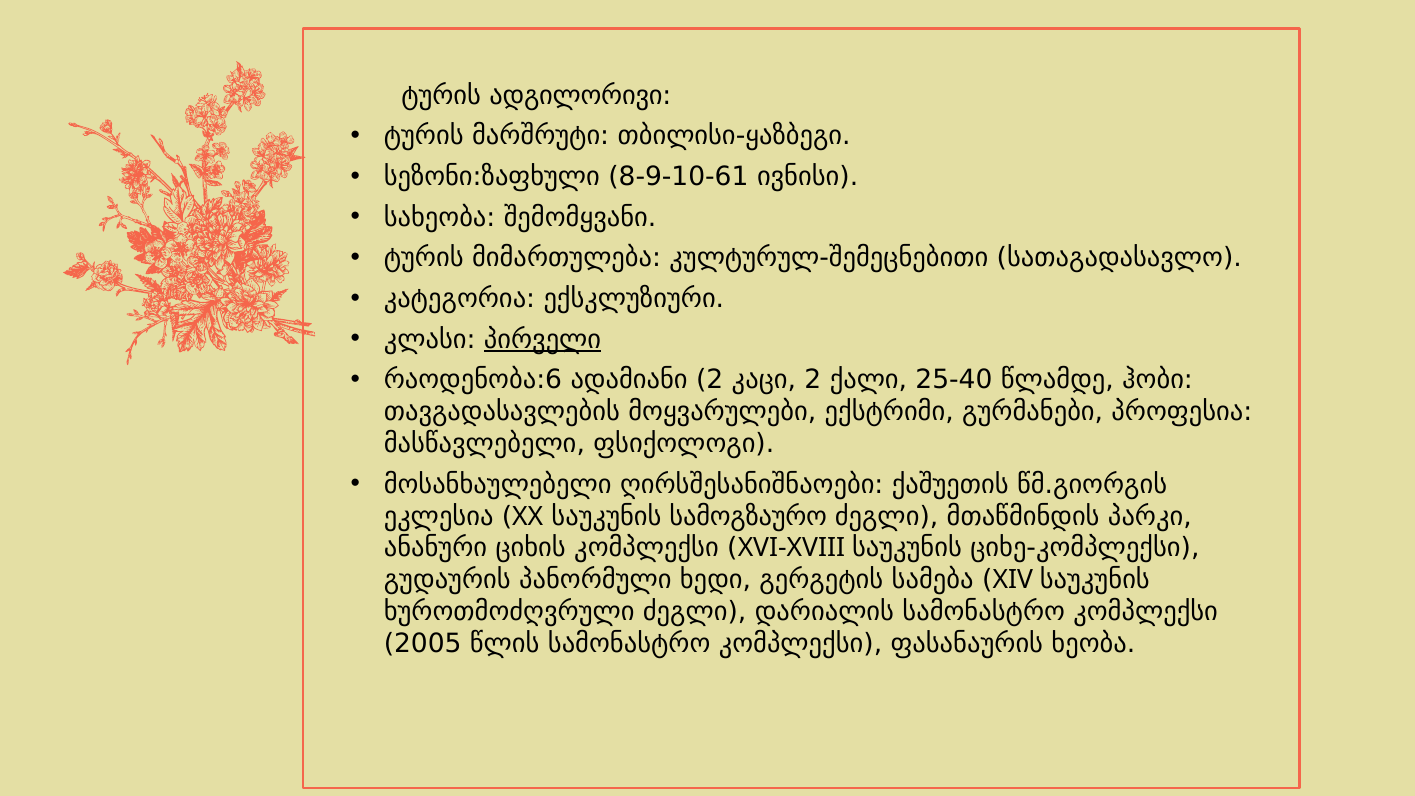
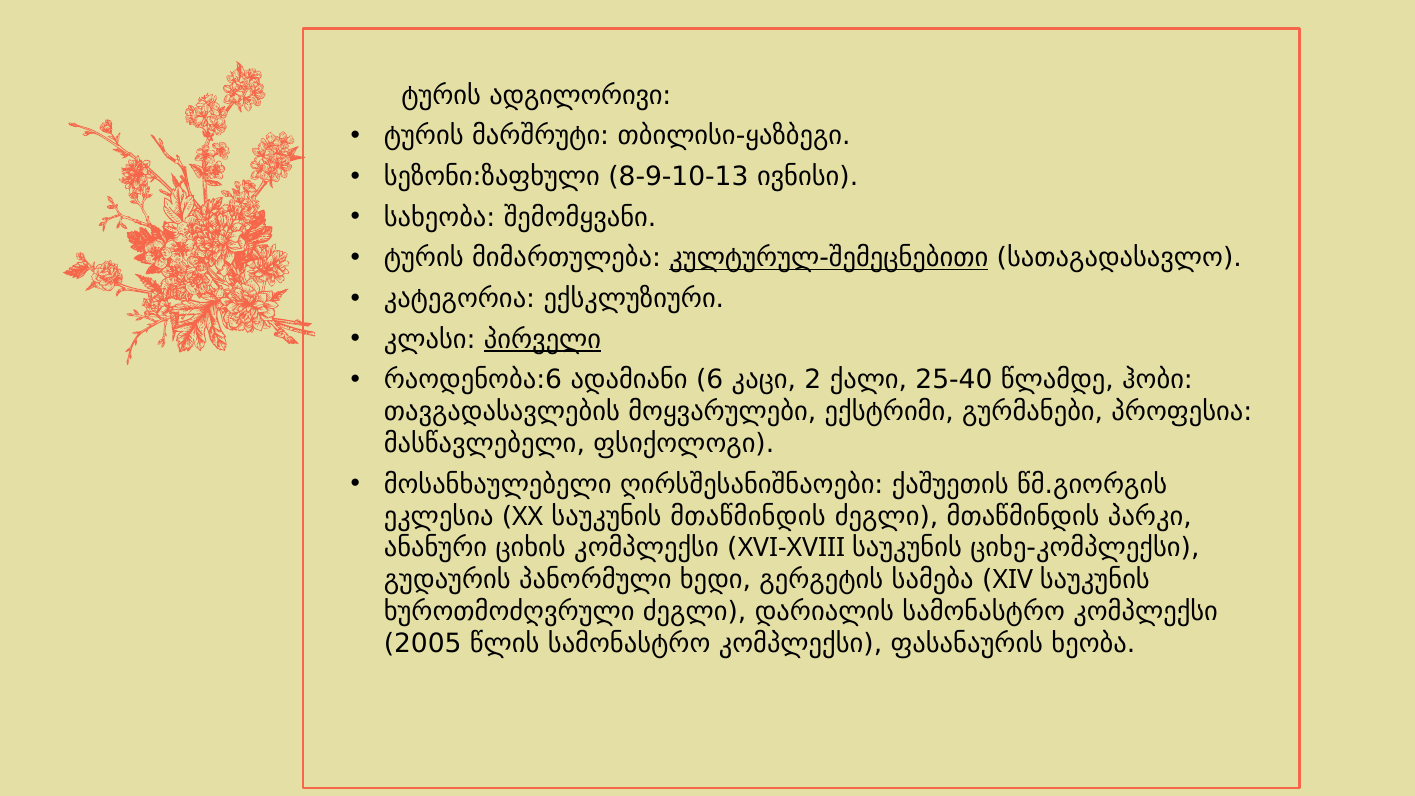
8-9-10-61: 8-9-10-61 -> 8-9-10-13 (678, 177)
კულტურულ-შემეცნებითი underline: none -> present (829, 258)
ადამიანი 2: 2 -> 6 (710, 380)
საუკუნის სამოგზაურო: სამოგზაურო -> მთაწმინდის (748, 516)
